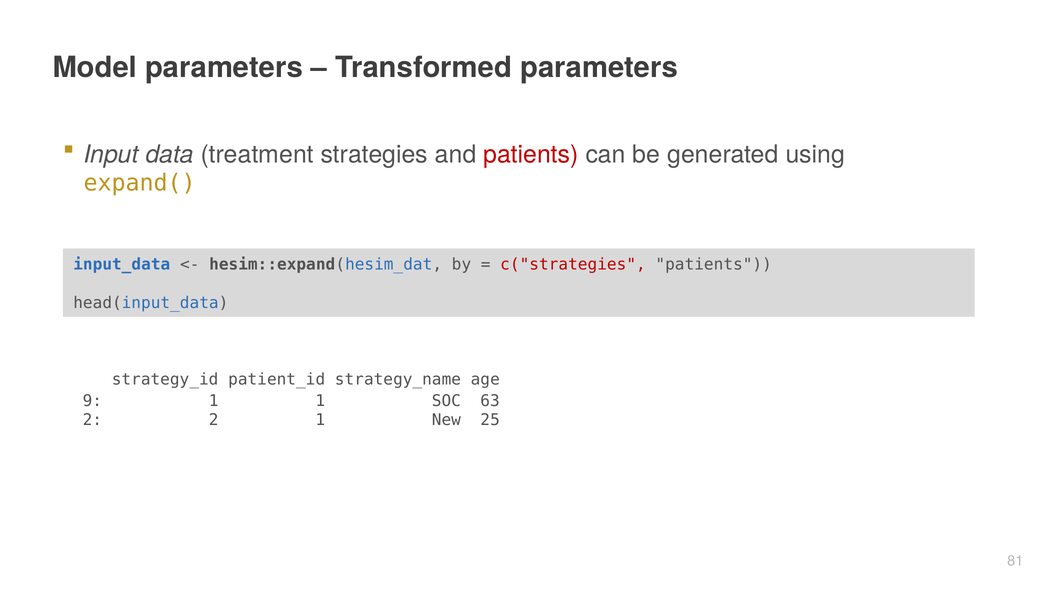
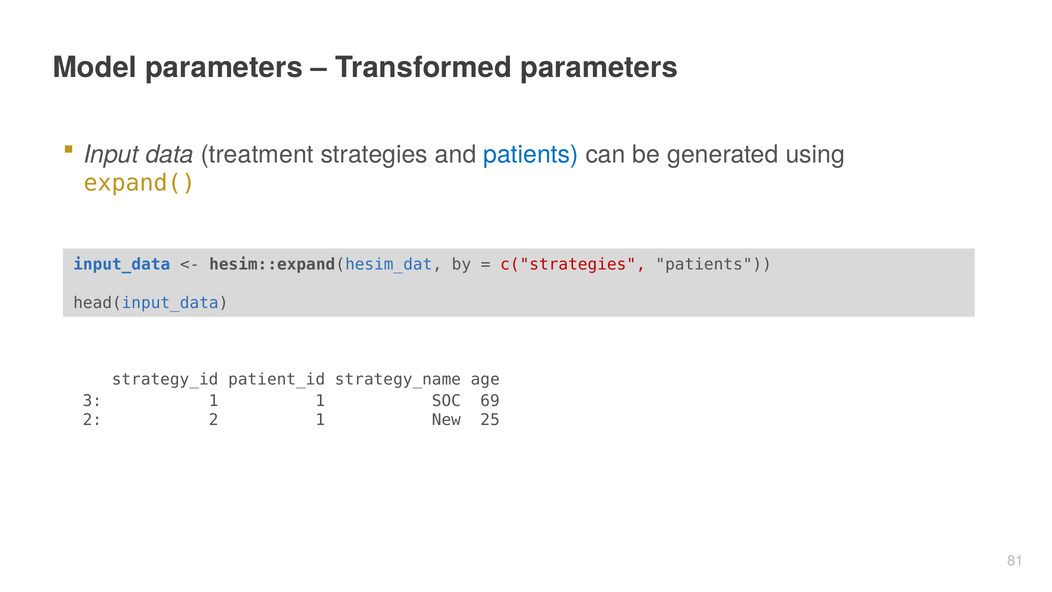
patients colour: red -> blue (531, 154)
9: 9 -> 3 (92, 401)
63: 63 -> 69 (490, 401)
